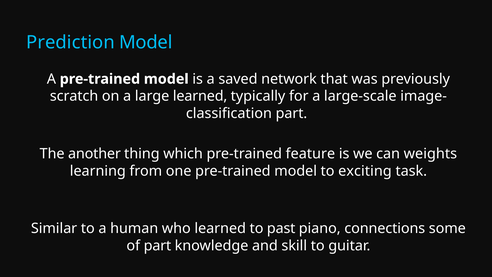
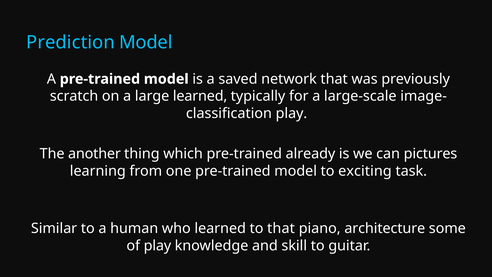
part: part -> play (291, 113)
feature: feature -> already (310, 154)
weights: weights -> pictures (430, 154)
to past: past -> that (281, 228)
connections: connections -> architecture (385, 228)
of part: part -> play (157, 246)
